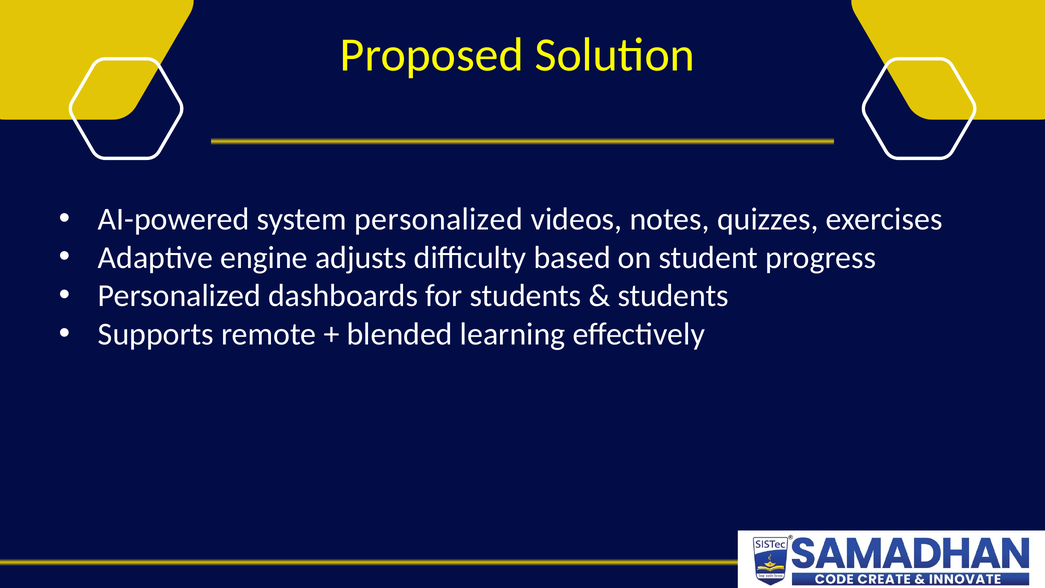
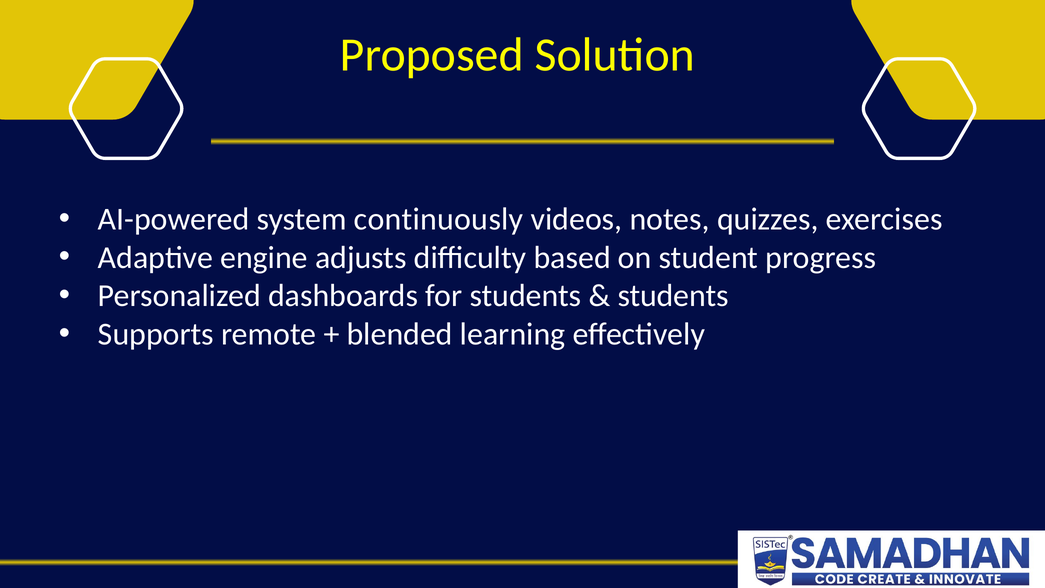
system personalized: personalized -> continuously (439, 219)
